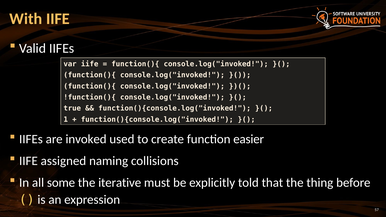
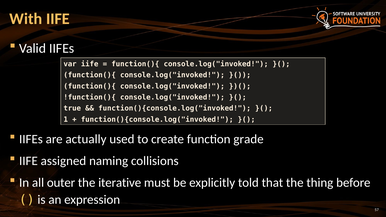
invoked: invoked -> actually (86, 139)
easier: easier -> grade (249, 139)
some: some -> outer (61, 183)
